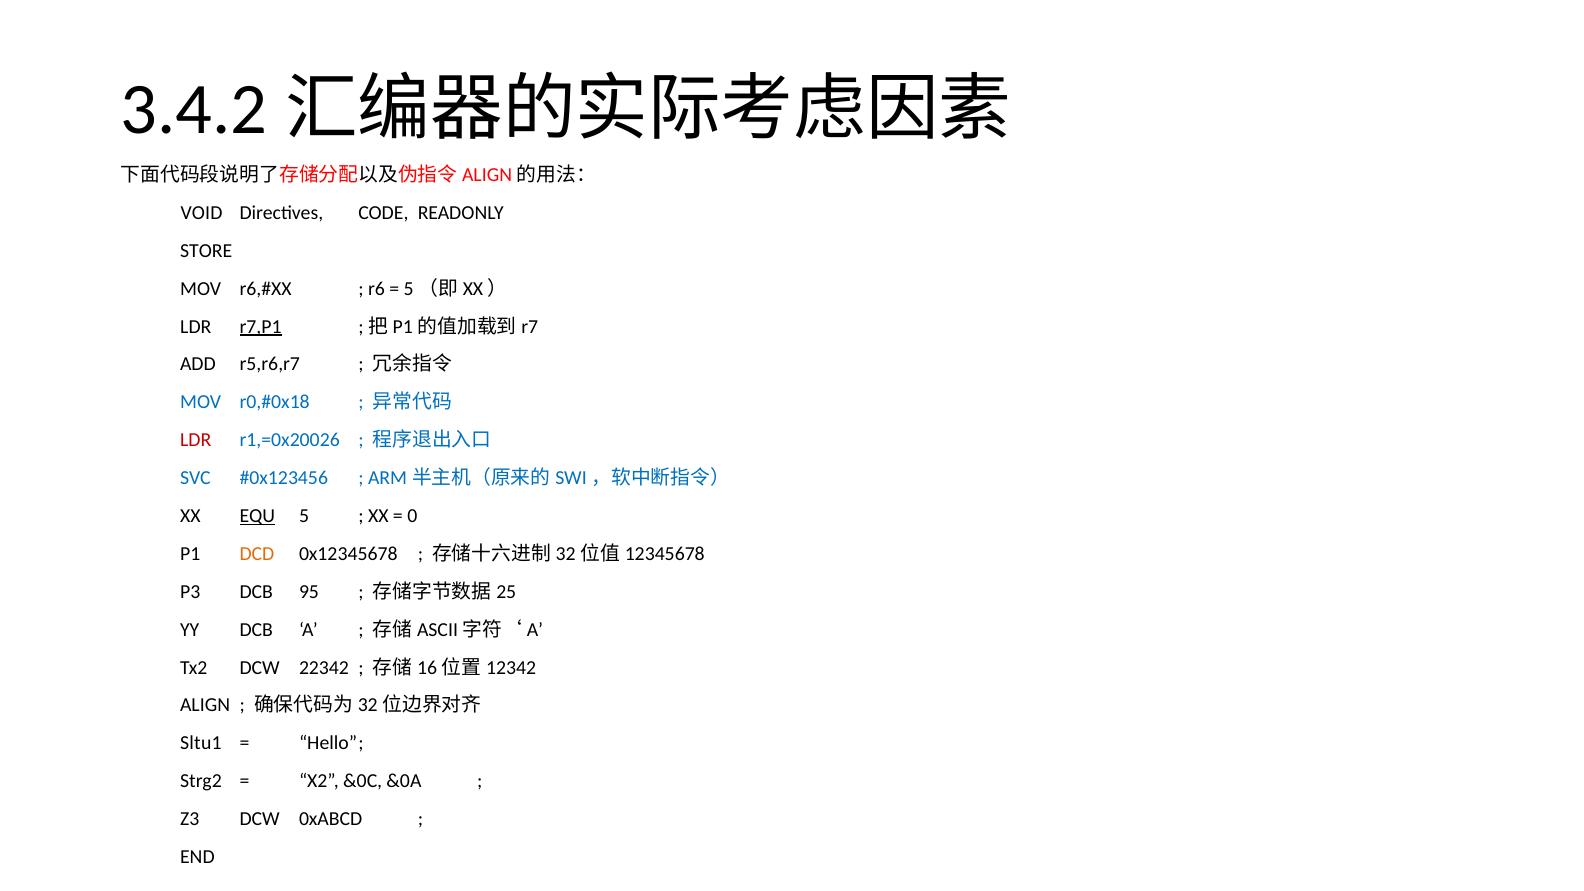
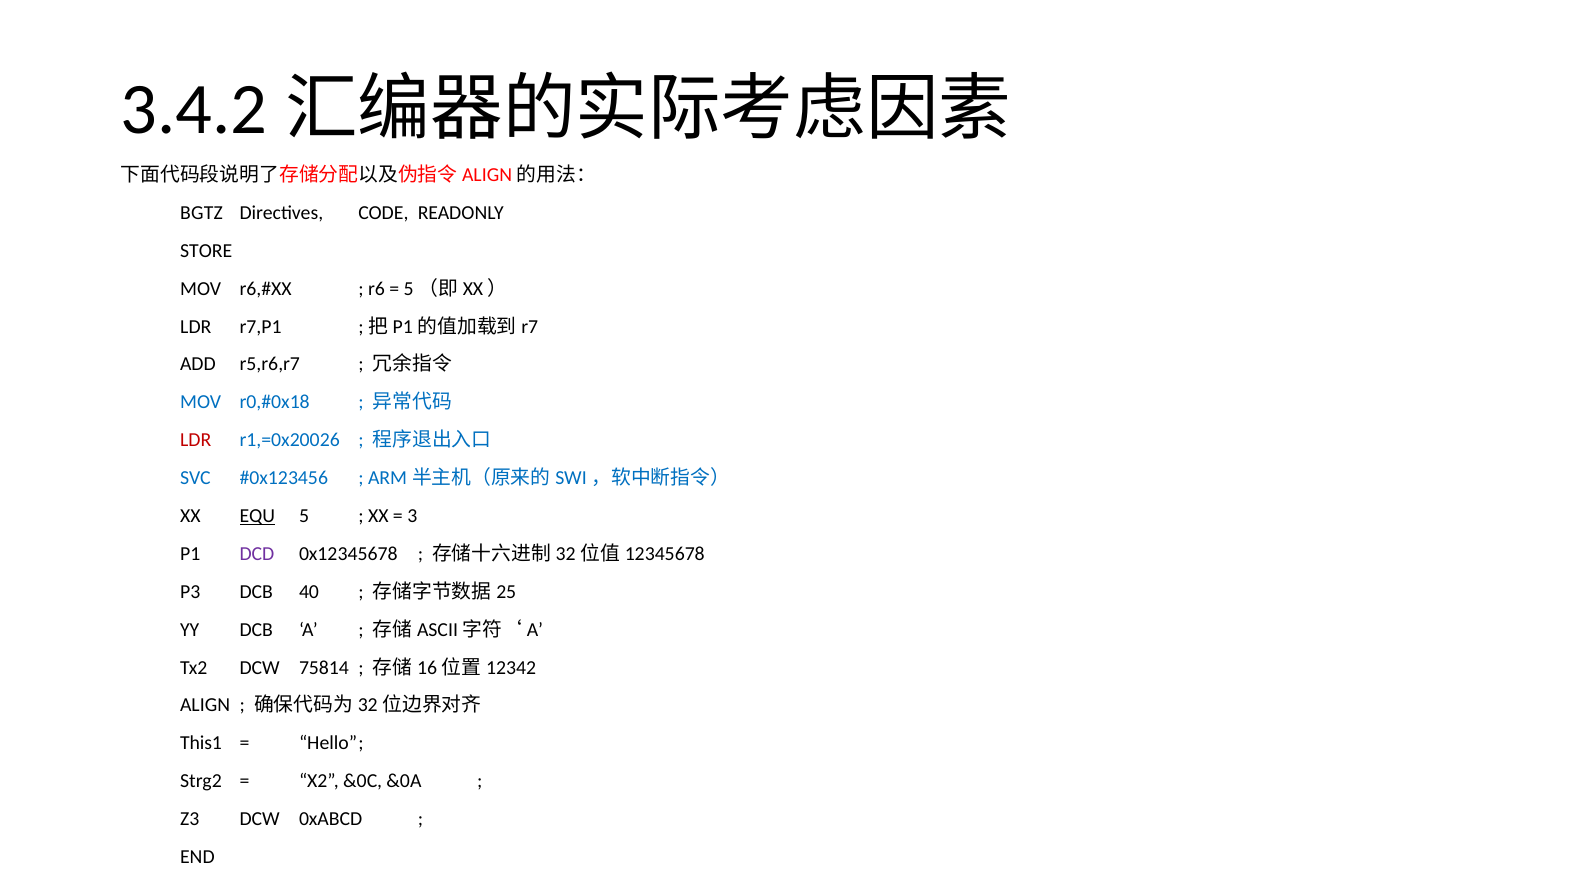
VOID: VOID -> BGTZ (202, 213)
r7,P1 underline: present -> none (261, 327)
0: 0 -> 3 (412, 516)
DCD colour: orange -> purple (257, 554)
95: 95 -> 40 (309, 592)
22342: 22342 -> 75814 (324, 667)
Sltu1: Sltu1 -> This1 (201, 743)
